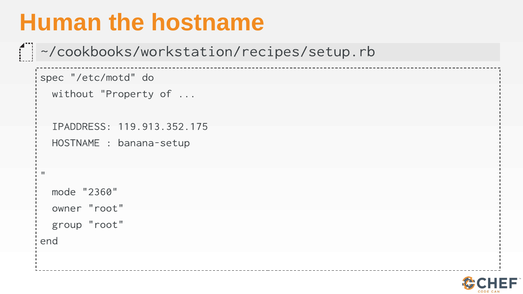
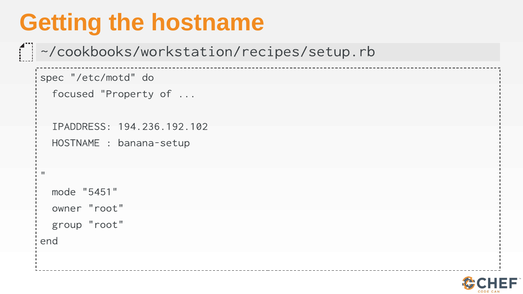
Human: Human -> Getting (61, 23)
without: without -> focused (73, 94)
119.913.352.175: 119.913.352.175 -> 194.236.192.102 (163, 126)
2360: 2360 -> 5451 (100, 192)
